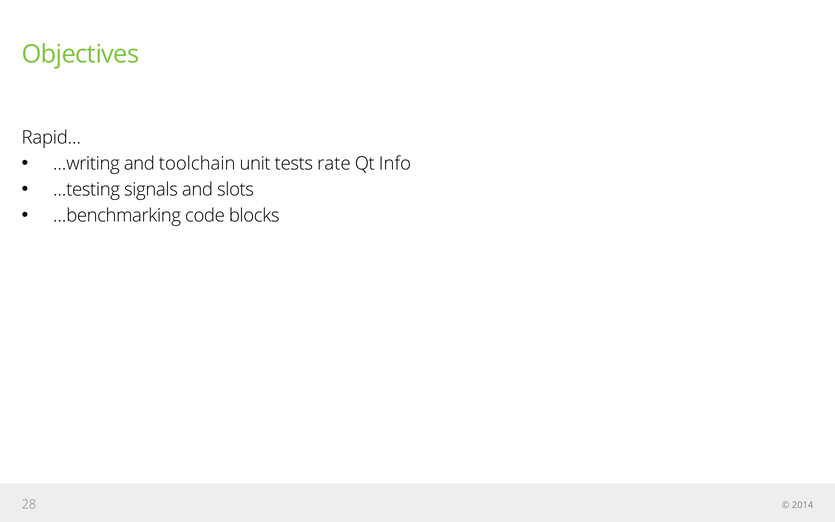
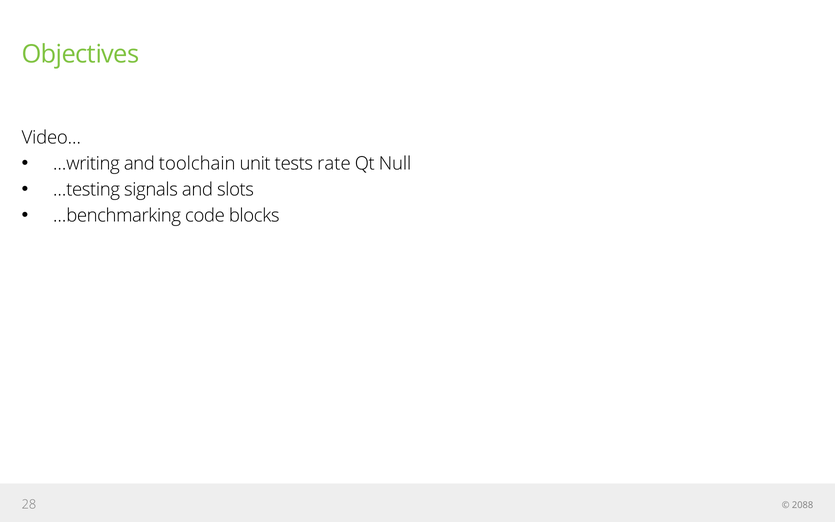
Rapid…: Rapid… -> Video… (51, 138)
Info: Info -> Null (395, 164)
2014: 2014 -> 2088 (803, 505)
